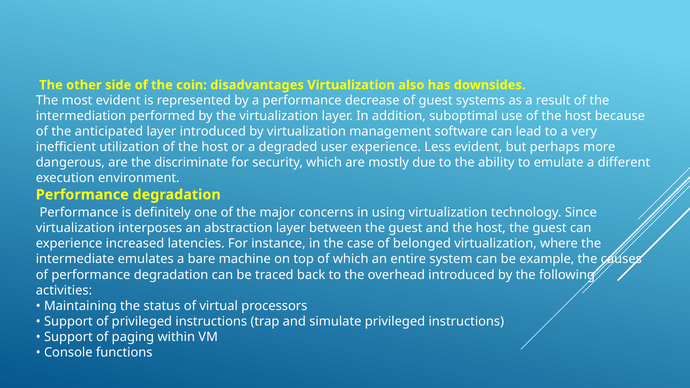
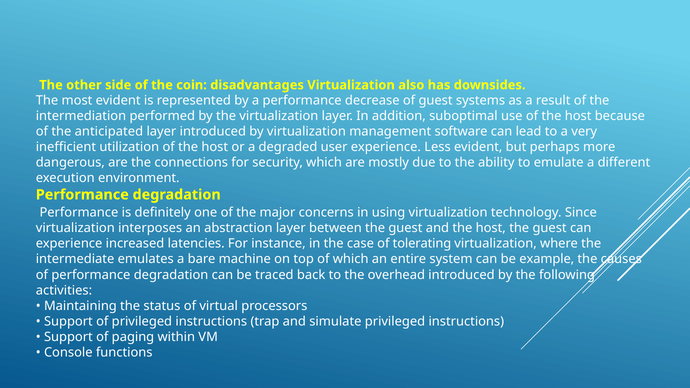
discriminate: discriminate -> connections (191, 163)
belonged: belonged -> tolerating (422, 244)
